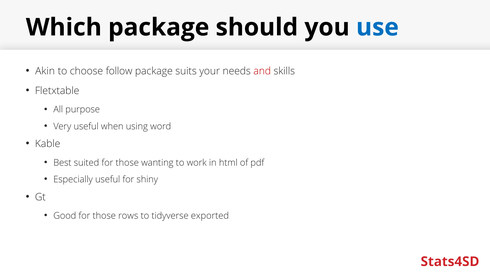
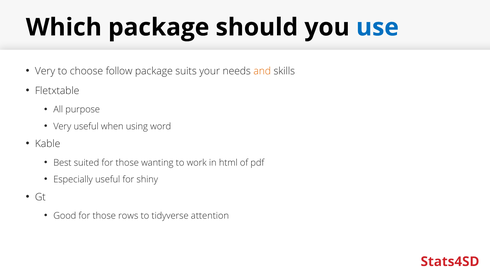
Akin: Akin -> Very (45, 71)
and colour: red -> orange (262, 71)
exported: exported -> attention (210, 215)
